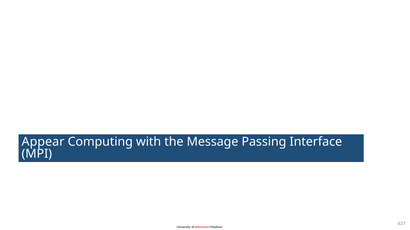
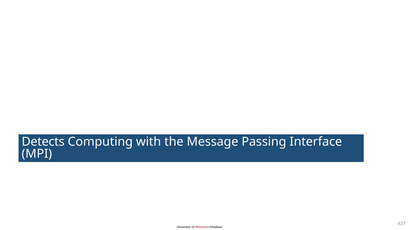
Appear: Appear -> Detects (43, 142)
